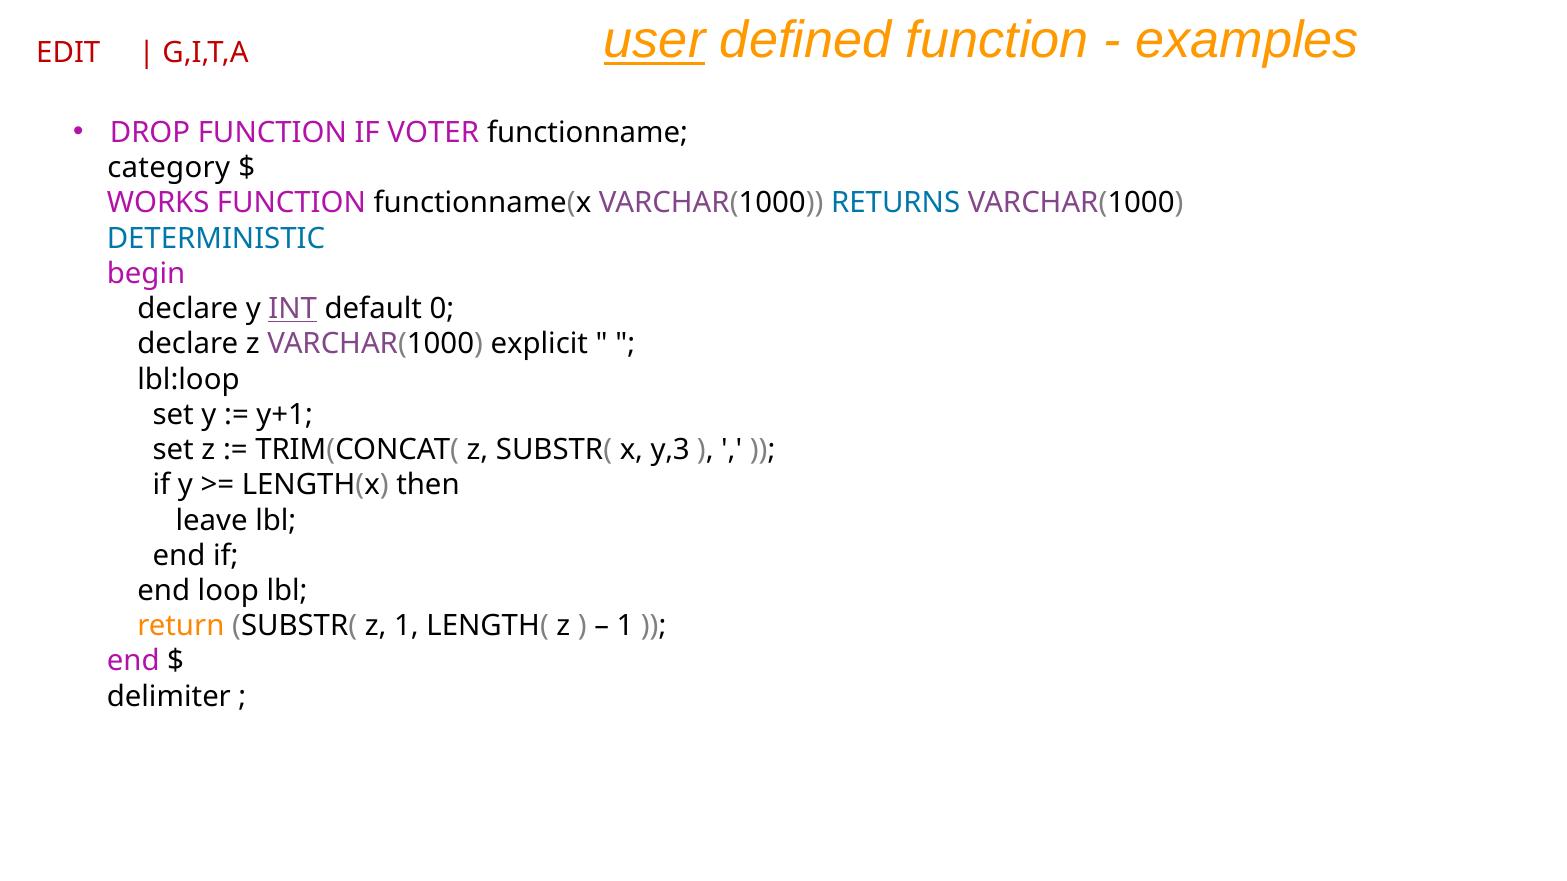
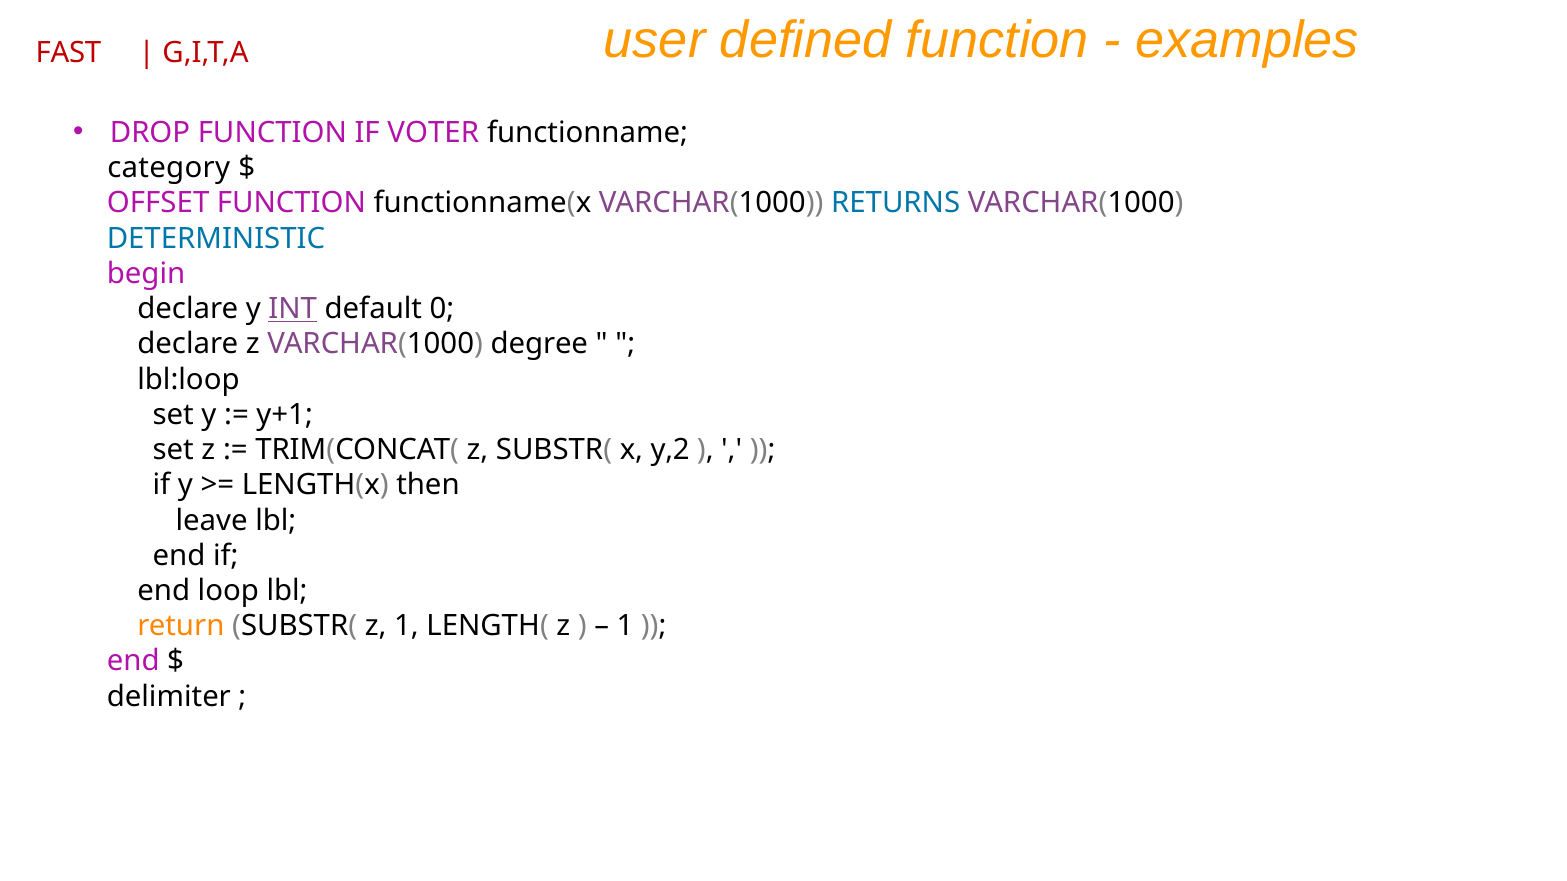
user underline: present -> none (655, 41)
EDIT: EDIT -> FAST (68, 52)
WORKS: WORKS -> OFFSET (158, 203)
explicit: explicit -> degree (539, 344)
y,3: y,3 -> y,2 (670, 450)
